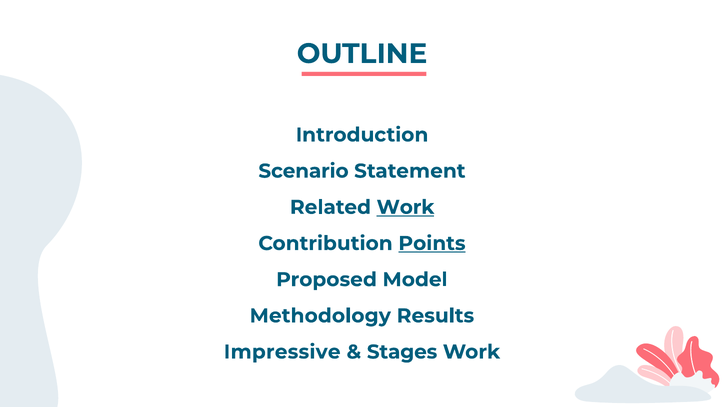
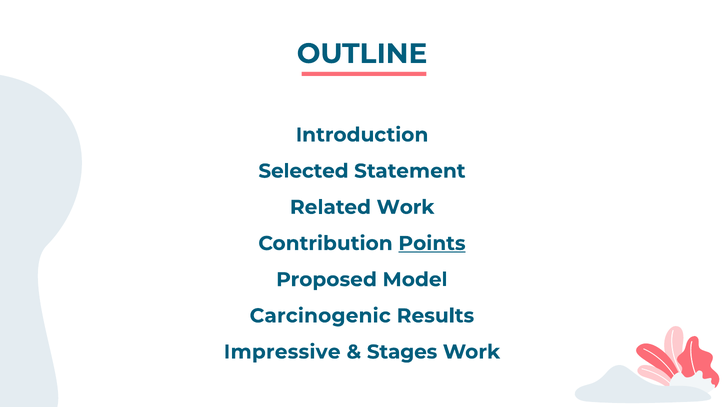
Scenario: Scenario -> Selected (303, 171)
Work underline: present -> none (405, 207)
Methodology: Methodology -> Carcinogenic (320, 316)
